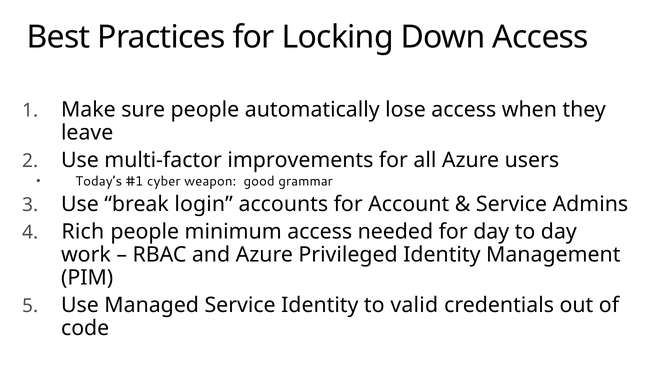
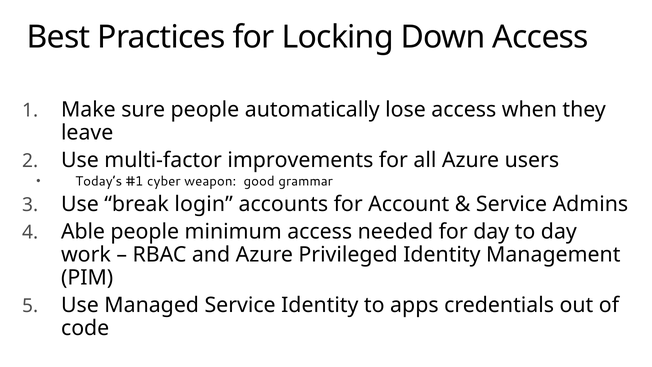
Rich: Rich -> Able (83, 232)
valid: valid -> apps (414, 305)
